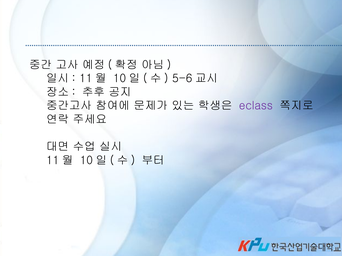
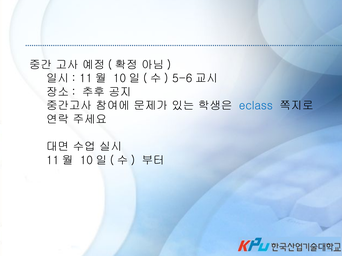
eclass colour: purple -> blue (256, 106)
